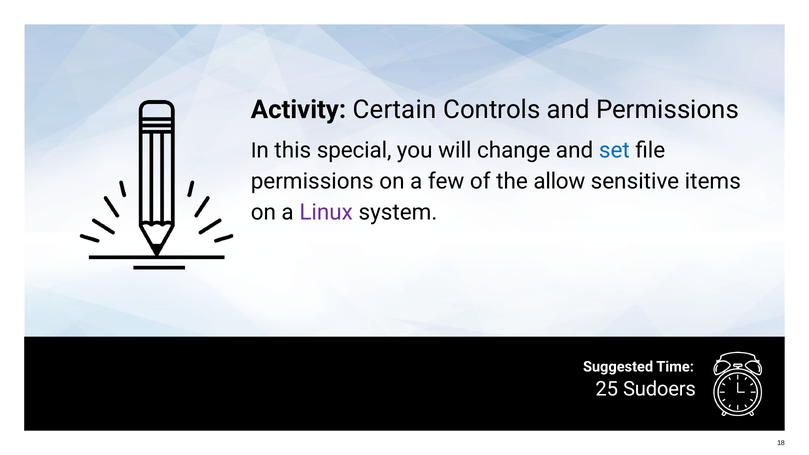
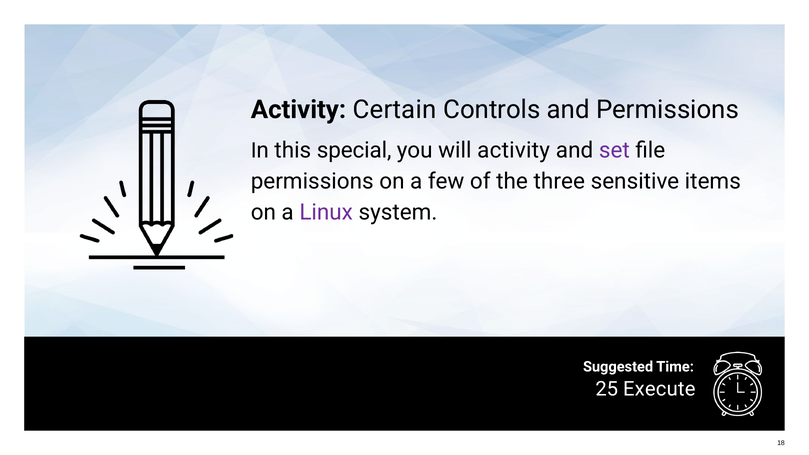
will change: change -> activity (514, 150)
set colour: blue -> purple (614, 150)
allow: allow -> three (559, 181)
Sudoers: Sudoers -> Execute (659, 389)
